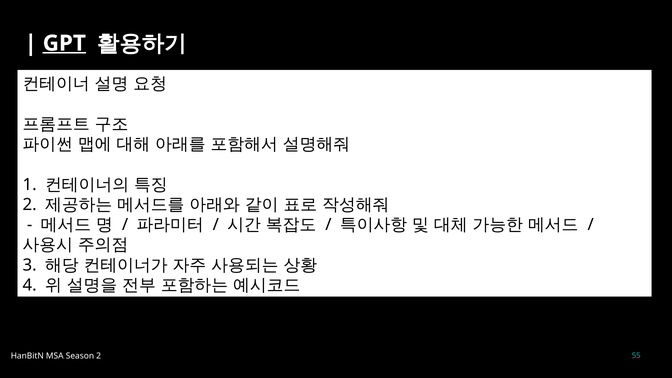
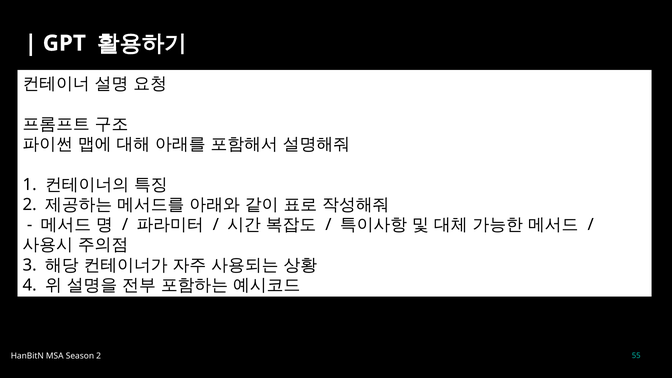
GPT underline: present -> none (64, 43)
